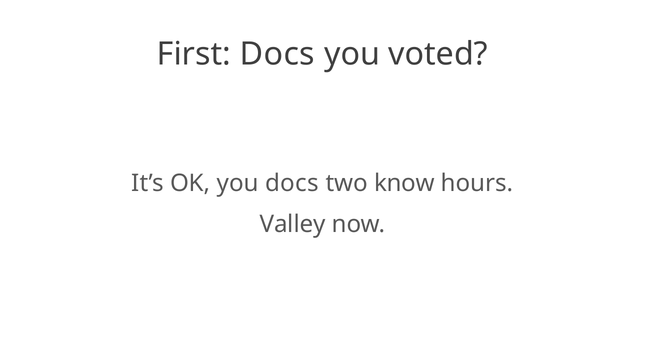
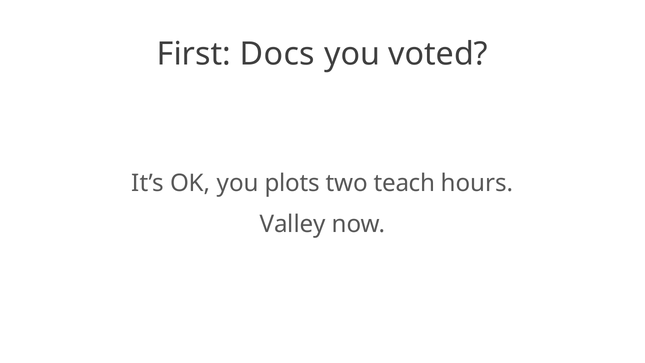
you docs: docs -> plots (292, 183)
know: know -> teach (405, 183)
